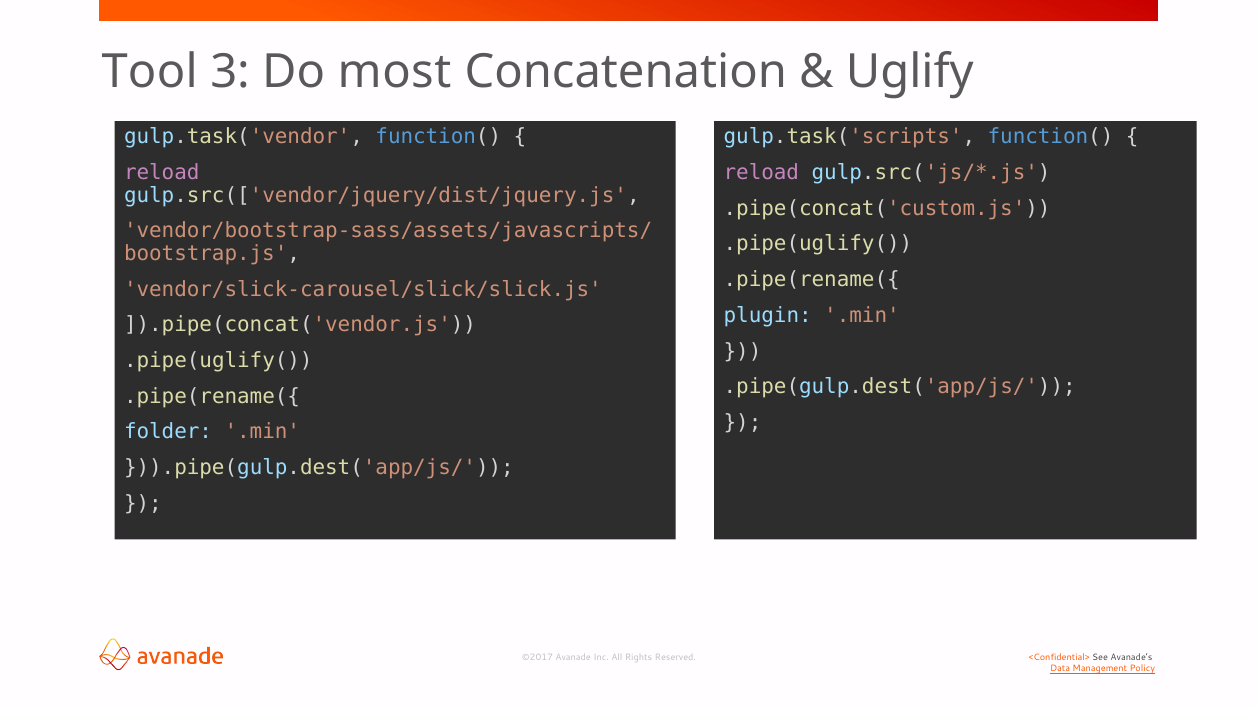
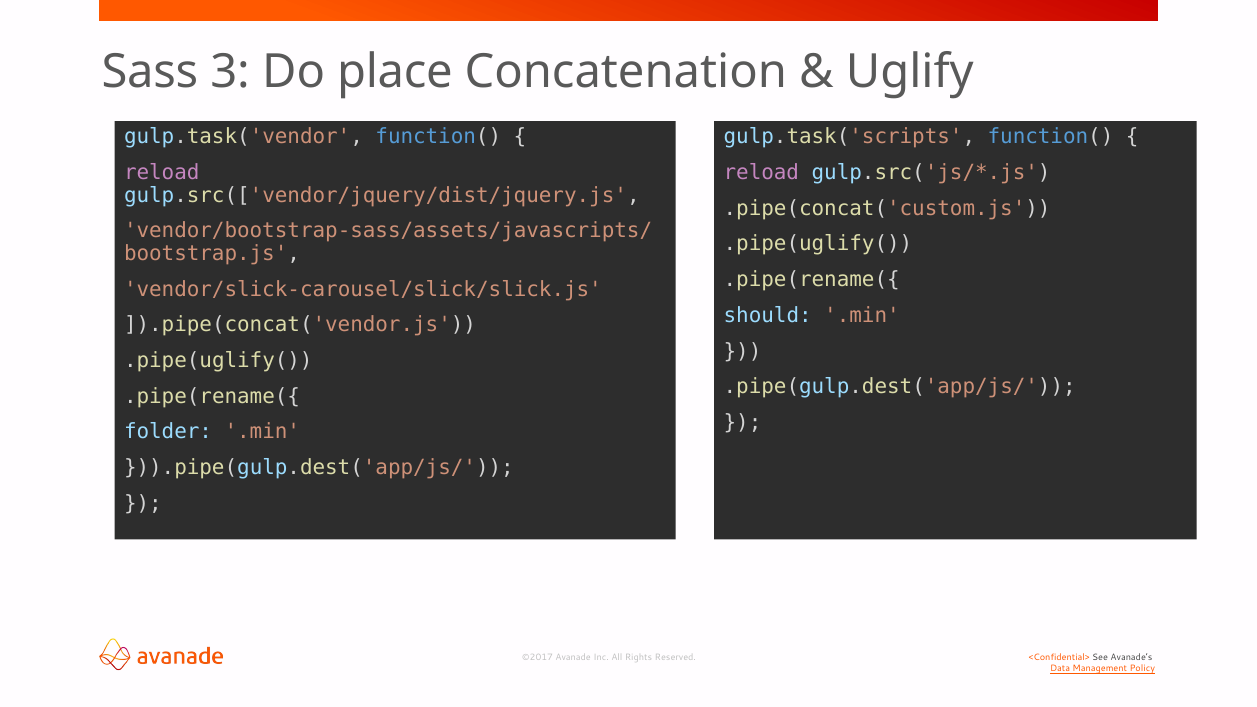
Tool: Tool -> Sass (150, 72)
most: most -> place (395, 72)
plugin: plugin -> should (768, 315)
